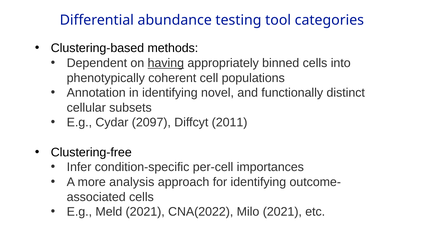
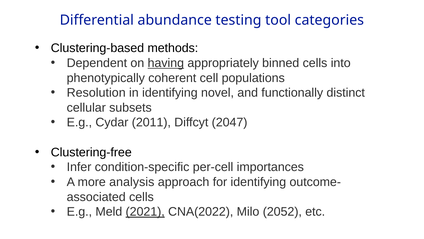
Annotation: Annotation -> Resolution (96, 93)
2097: 2097 -> 2011 (151, 122)
2011: 2011 -> 2047 (230, 122)
2021 underline: none -> present (145, 211)
Milo 2021: 2021 -> 2052 (282, 211)
